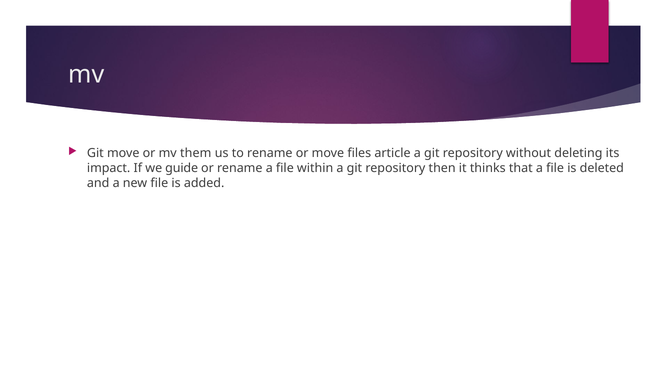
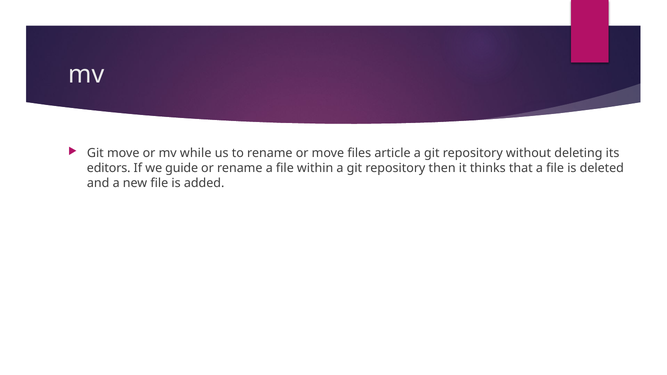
them: them -> while (196, 153)
impact: impact -> editors (109, 168)
